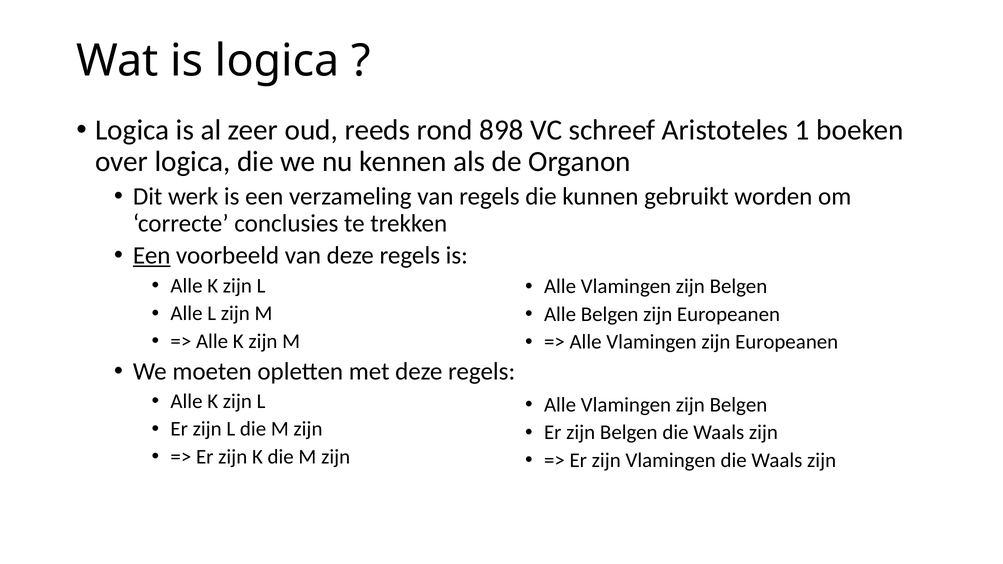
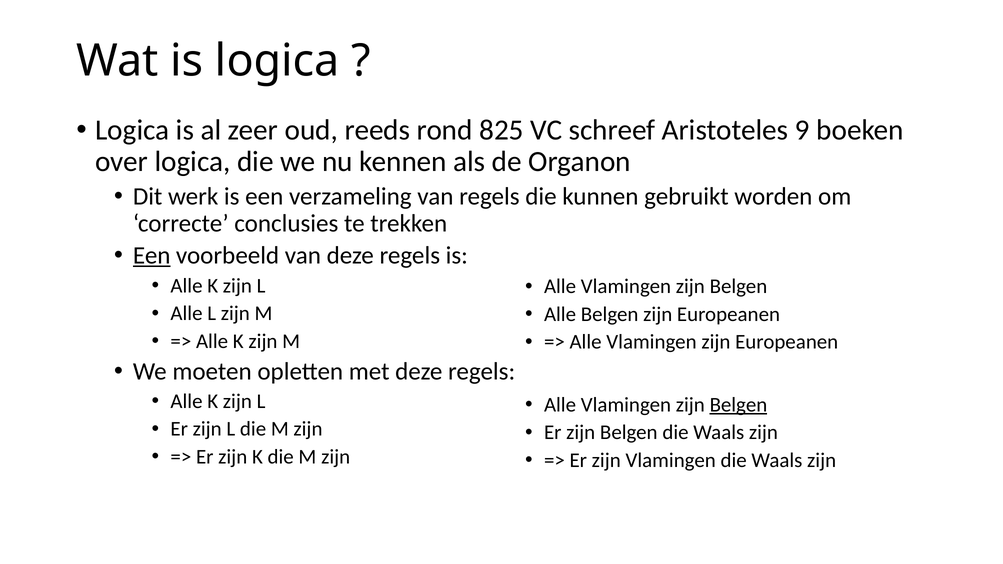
898: 898 -> 825 (501, 130)
1: 1 -> 9 (802, 130)
Belgen underline: none -> present (738, 405)
